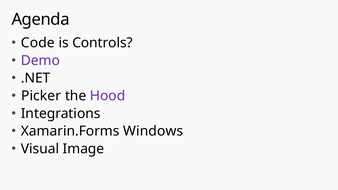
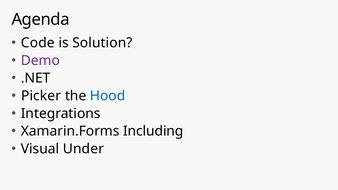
Controls: Controls -> Solution (102, 43)
Hood colour: purple -> blue (108, 96)
Windows: Windows -> Including (153, 131)
Image: Image -> Under (83, 149)
